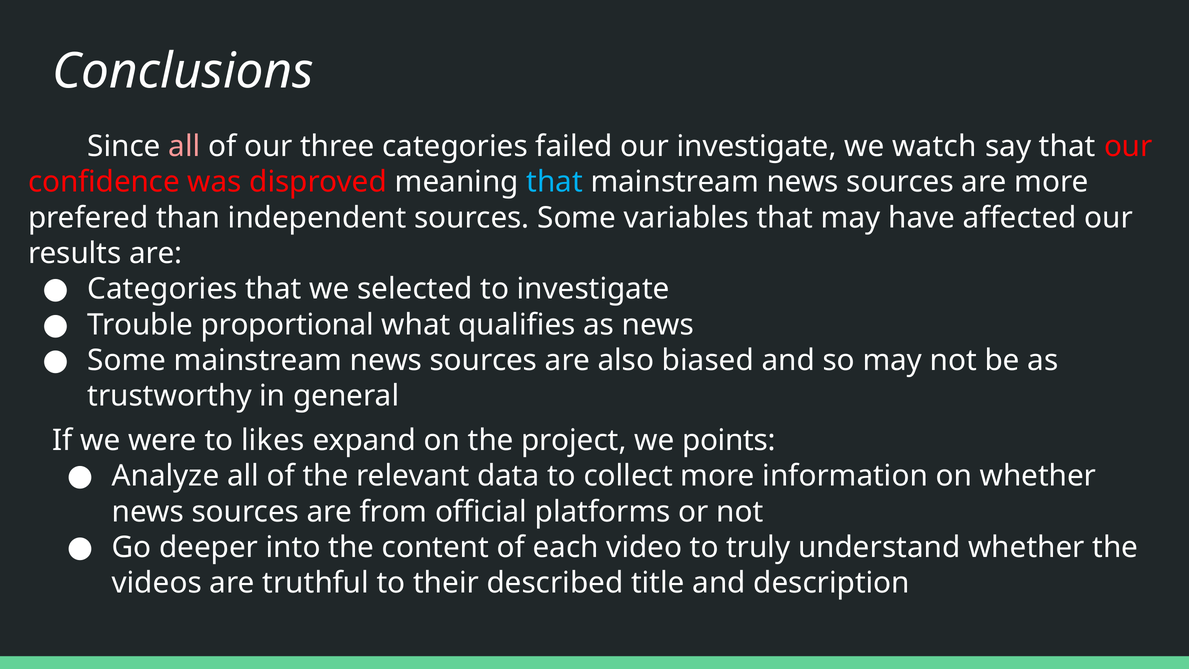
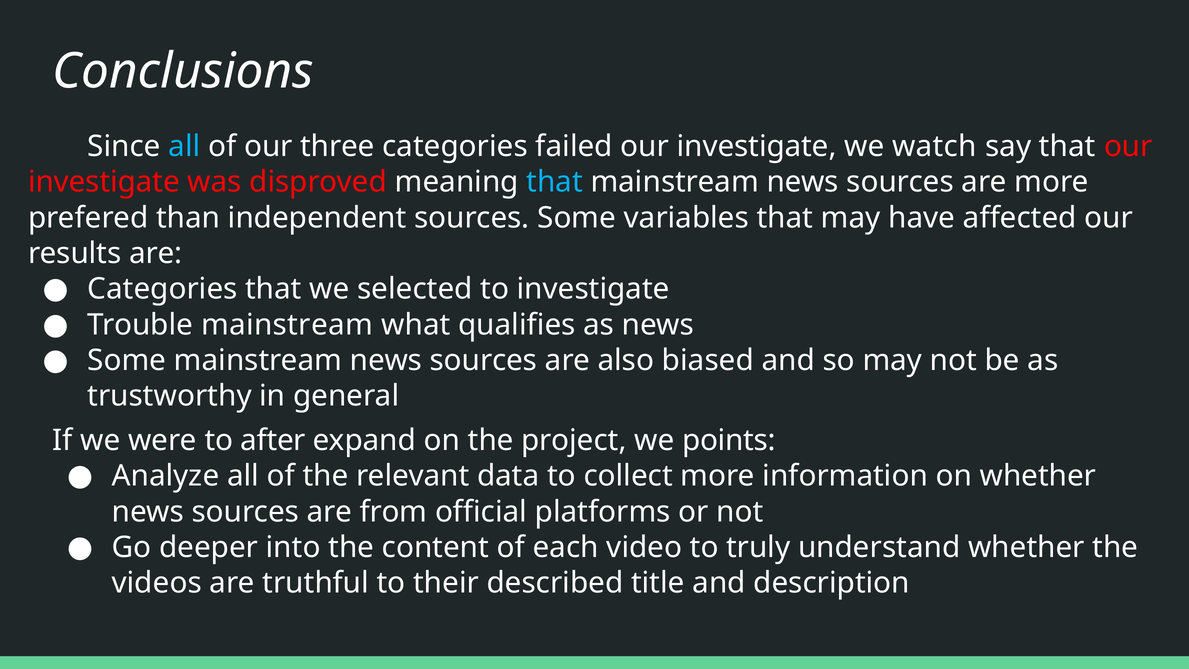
all colour: pink -> light blue (184, 146)
confidence: confidence -> investigate (104, 182)
Trouble proportional: proportional -> mainstream (287, 325)
likes: likes -> after (273, 440)
